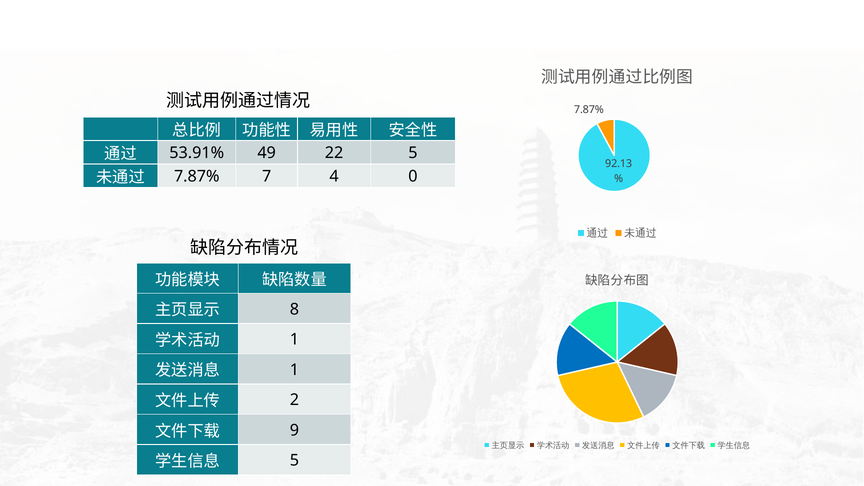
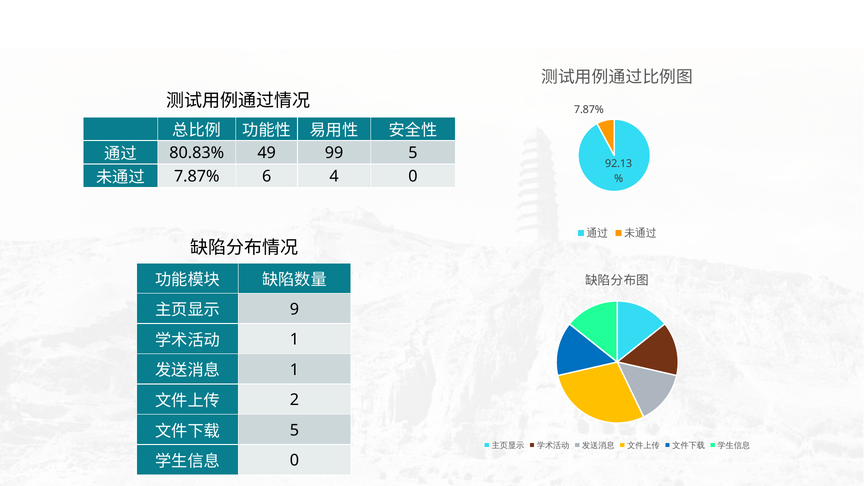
53.91%: 53.91% -> 80.83% (197, 153)
22: 22 -> 99 (334, 153)
7: 7 -> 6 (267, 177)
8: 8 -> 9 (294, 309)
9: 9 -> 5 (294, 430)
5: 5 -> 0 (294, 461)
